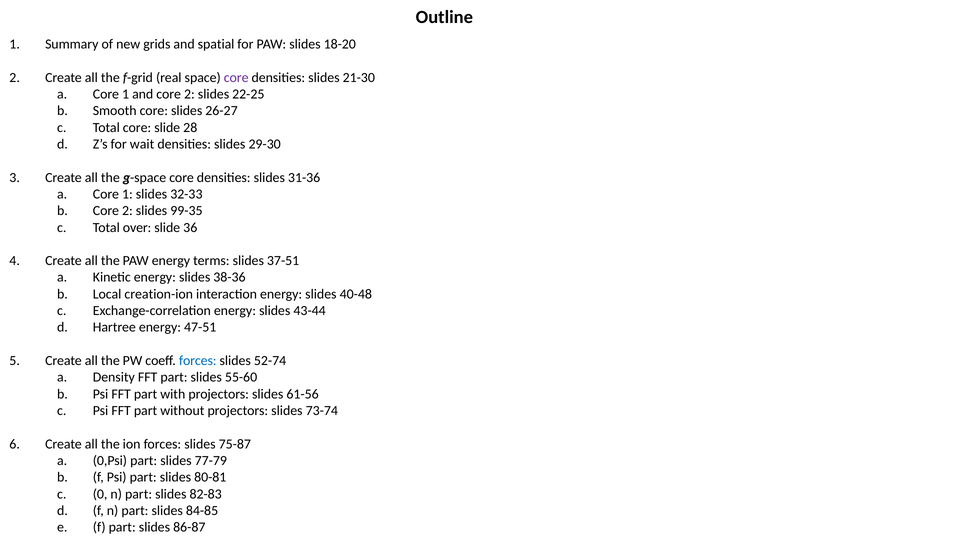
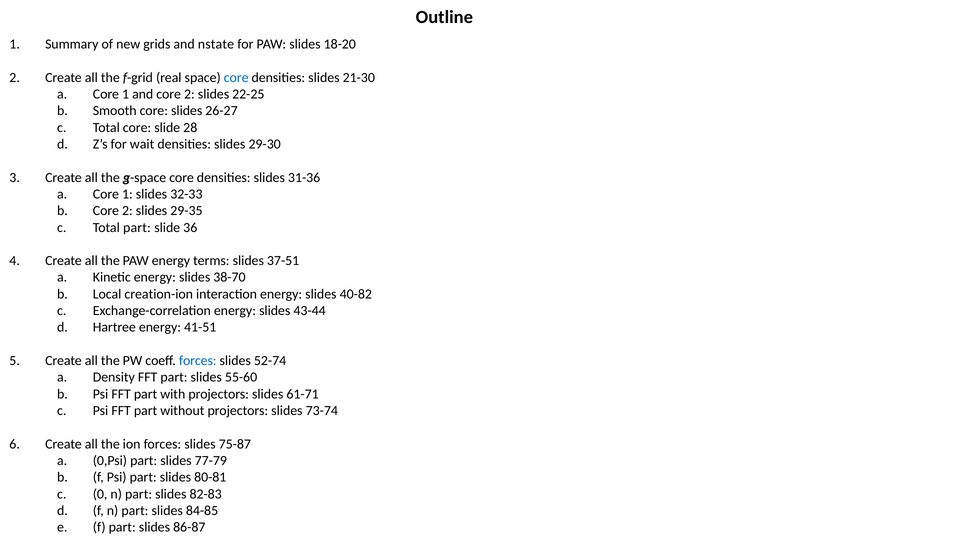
spatial: spatial -> nstate (216, 44)
core colour: purple -> blue (236, 78)
99-35: 99-35 -> 29-35 (186, 211)
Total over: over -> part (137, 228)
38-36: 38-36 -> 38-70 (229, 278)
40-48: 40-48 -> 40-82 (356, 294)
47-51: 47-51 -> 41-51 (200, 328)
61-56: 61-56 -> 61-71 (303, 394)
